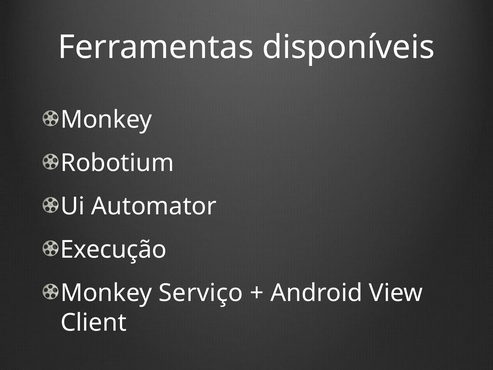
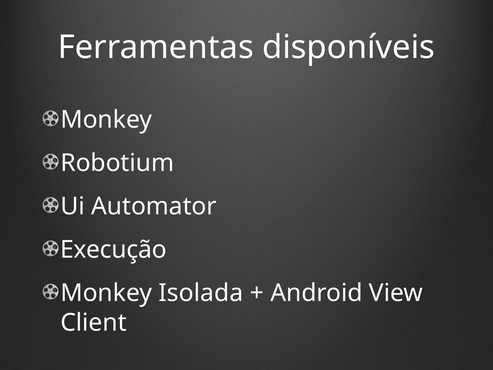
Serviço: Serviço -> Isolada (201, 293)
